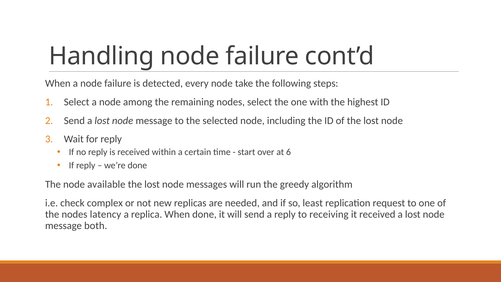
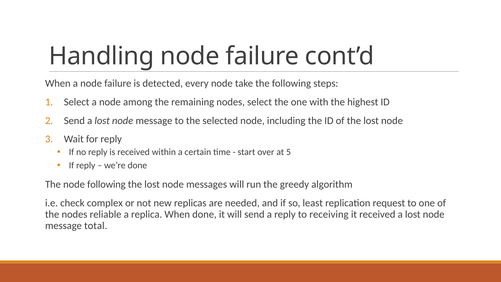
6: 6 -> 5 (289, 152)
node available: available -> following (106, 184)
latency: latency -> reliable (106, 214)
both: both -> total (96, 225)
